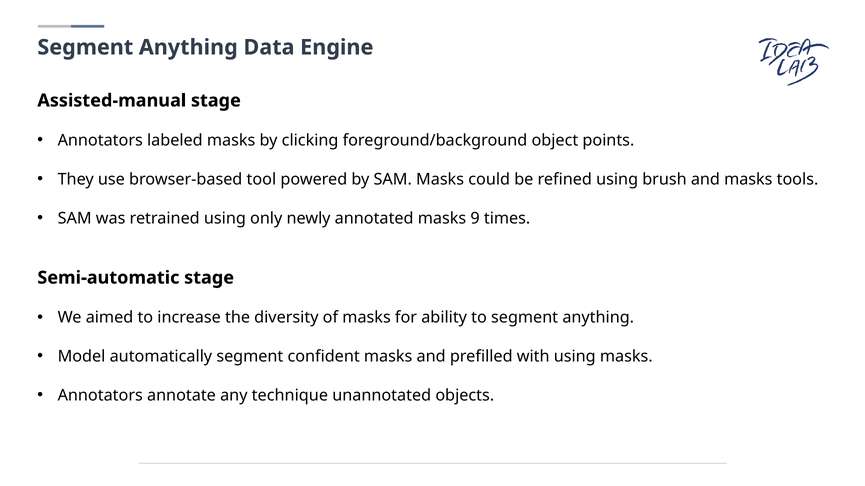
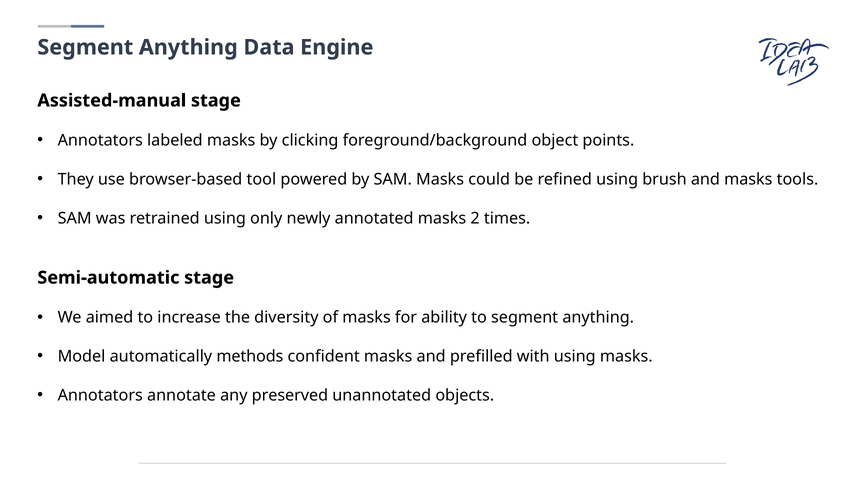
9: 9 -> 2 (475, 218)
automatically segment: segment -> methods (250, 357)
technique: technique -> preserved (290, 396)
